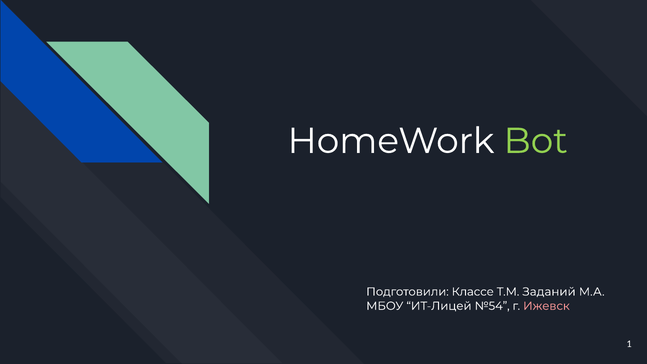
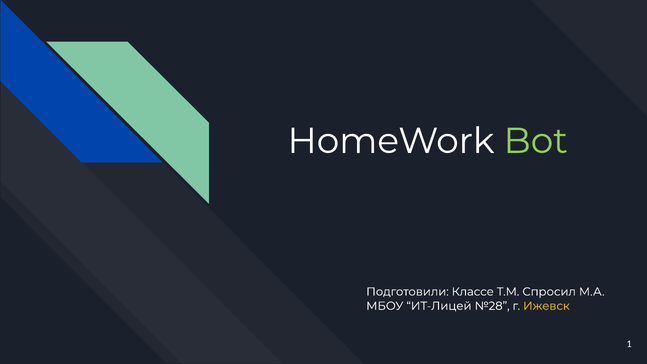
Заданий: Заданий -> Спросил (549, 292)
№54: №54 -> №28 (492, 306)
Ижевск colour: pink -> yellow (546, 306)
